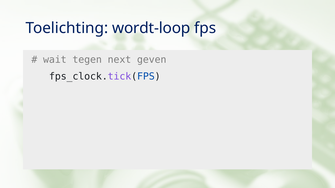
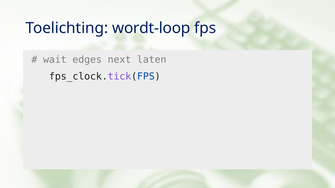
tegen: tegen -> edges (87, 60)
geven: geven -> laten (152, 60)
